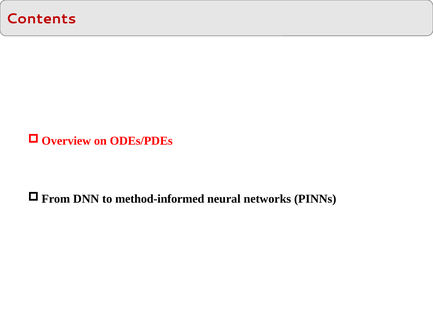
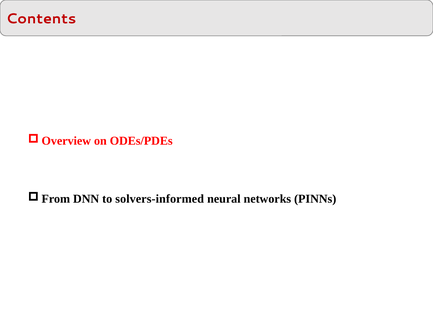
method-informed: method-informed -> solvers-informed (160, 199)
